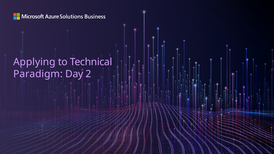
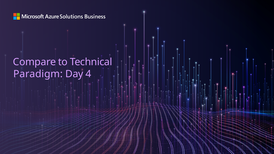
Applying: Applying -> Compare (34, 62)
2: 2 -> 4 (88, 74)
